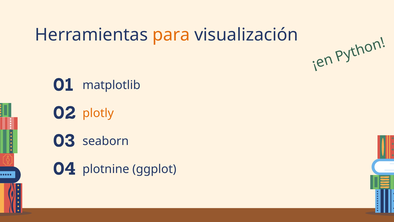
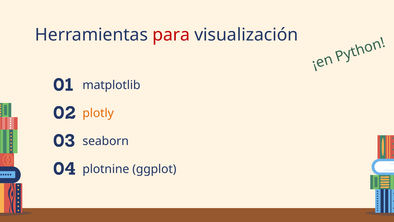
para colour: orange -> red (171, 35)
